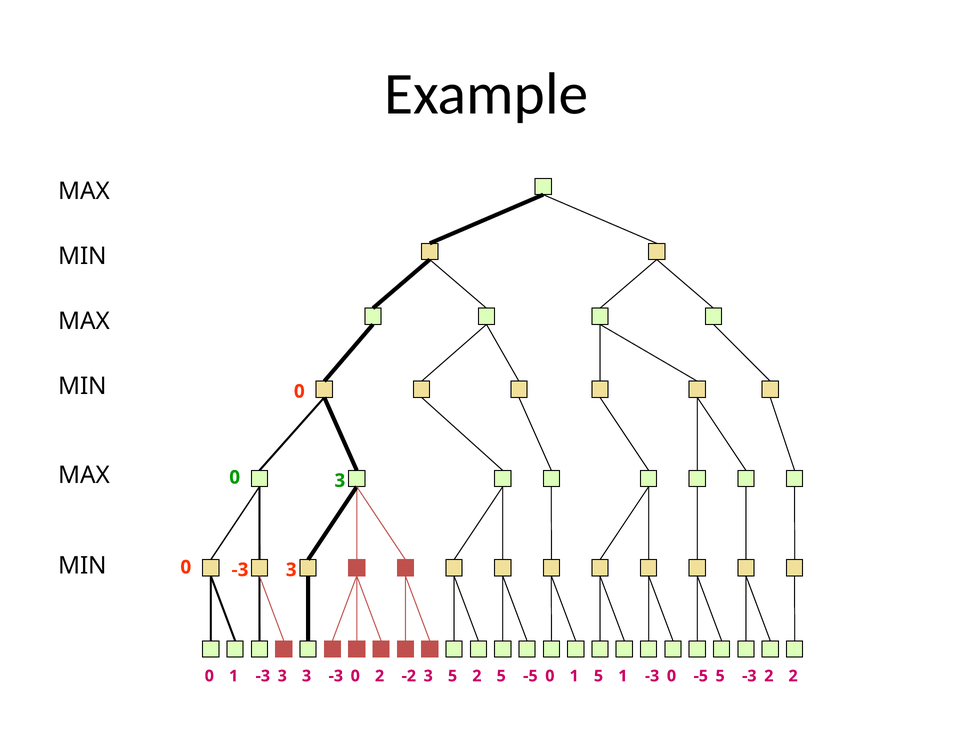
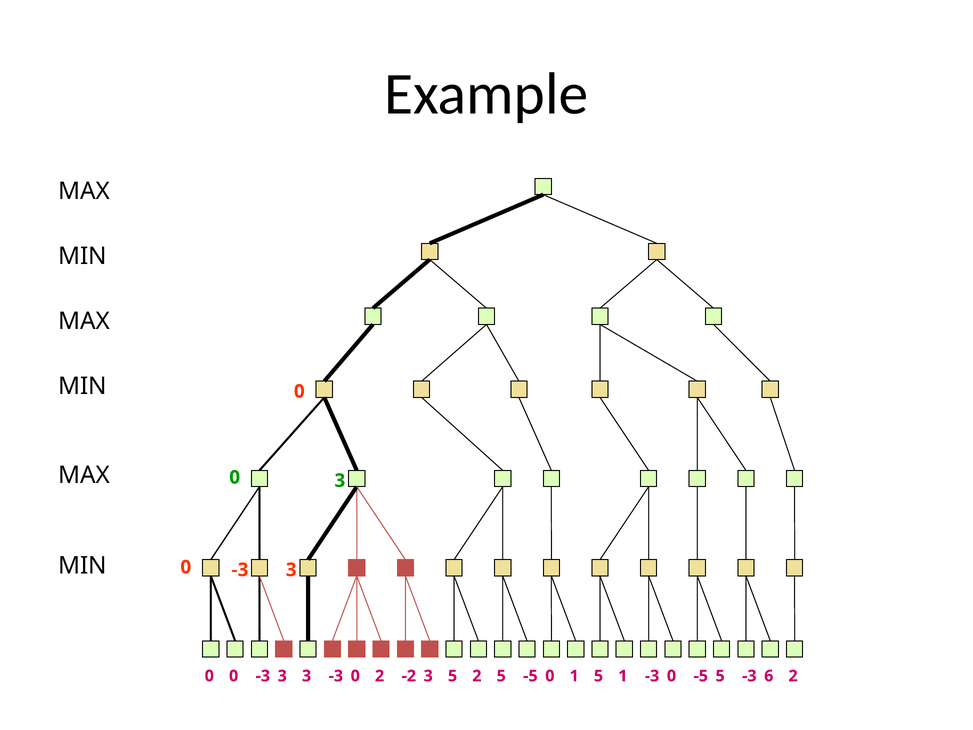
1: 1 -> 0 (234, 676)
5 2: 2 -> 6 (769, 676)
